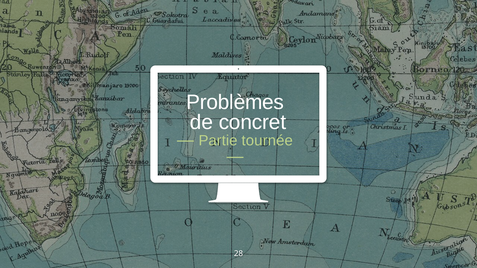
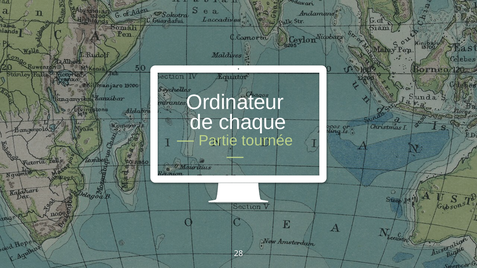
Problèmes: Problèmes -> Ordinateur (235, 103)
concret: concret -> chaque (252, 123)
